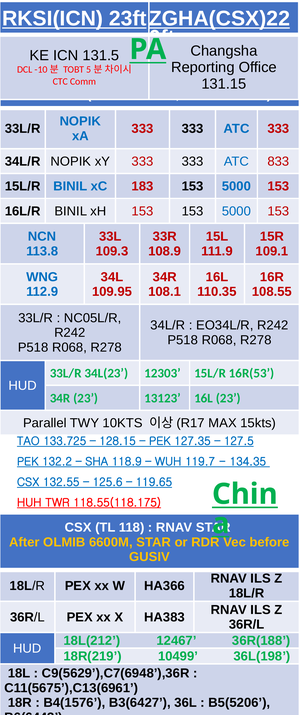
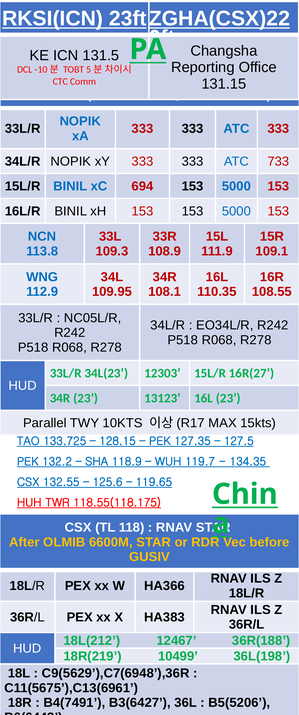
833: 833 -> 733 (278, 161)
183: 183 -> 694 (142, 186)
16R(53: 16R(53 -> 16R(27 (251, 373)
B4(1576: B4(1576 -> B4(7491 (74, 703)
